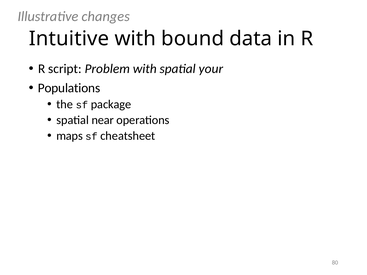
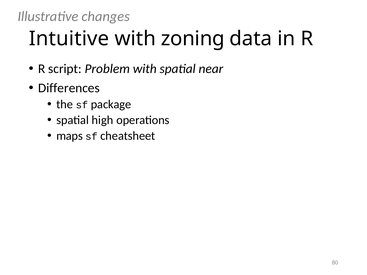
bound: bound -> zoning (193, 39)
your: your -> near (211, 69)
Populations: Populations -> Differences (69, 88)
near: near -> high (103, 120)
